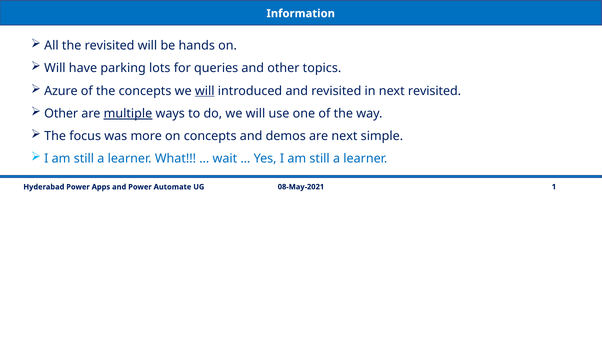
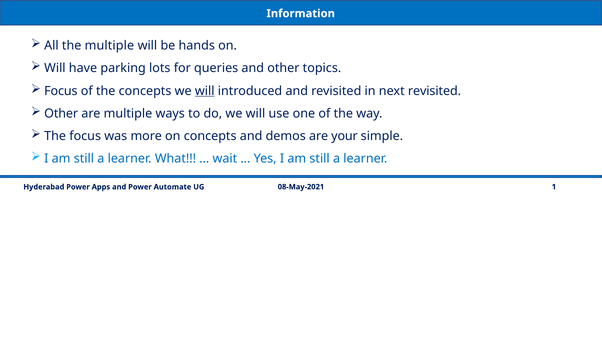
the revisited: revisited -> multiple (109, 46)
Azure: Azure -> Focus (61, 91)
multiple underline: present -> none (128, 113)
are next: next -> your (345, 136)
